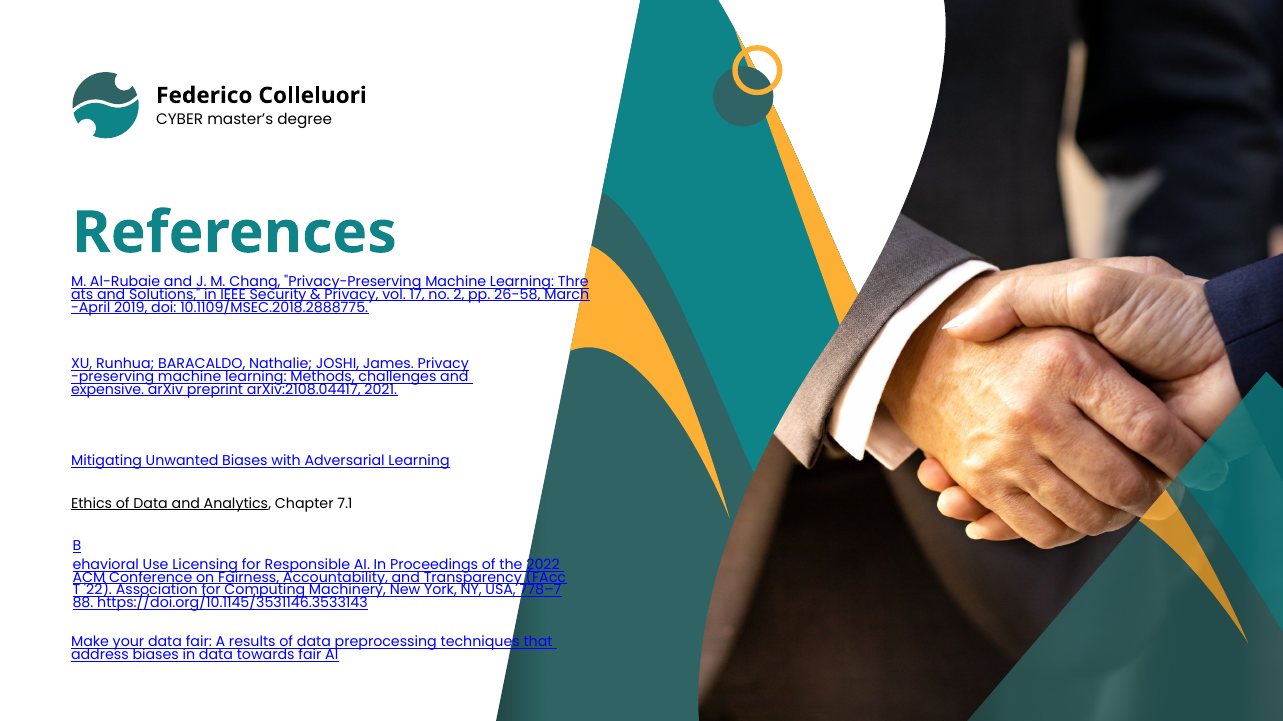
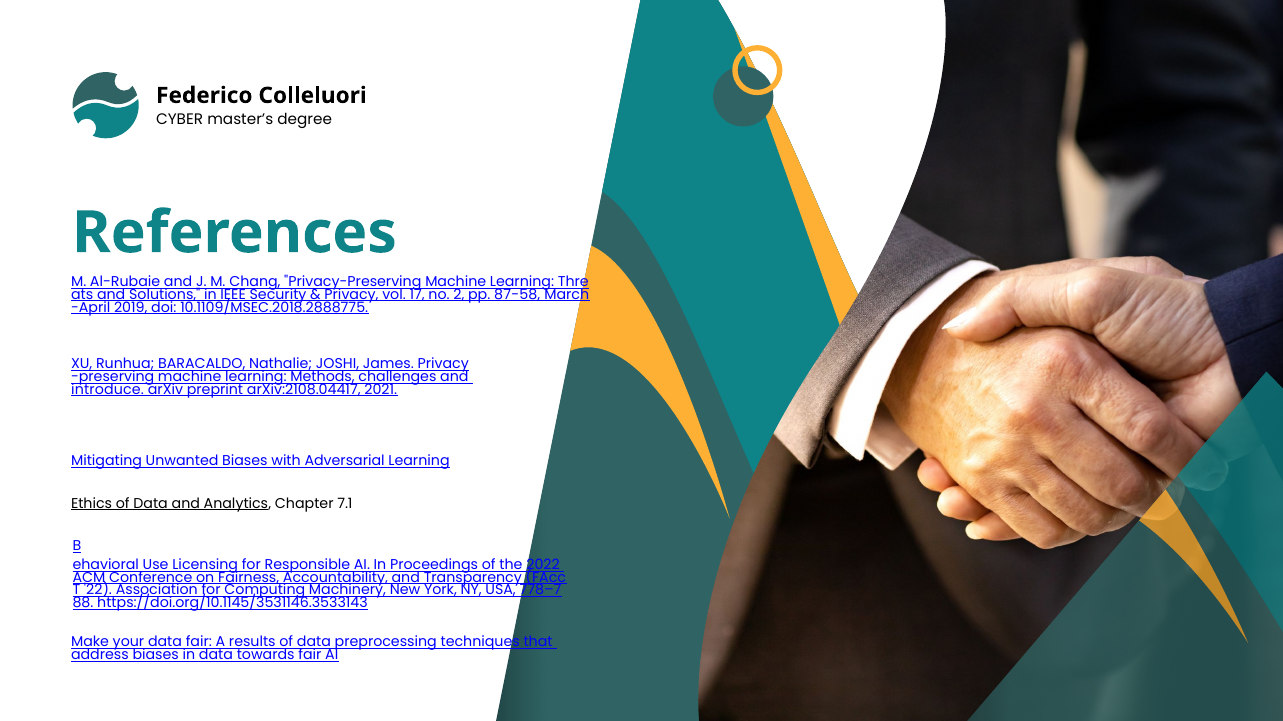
26-58: 26-58 -> 87-58 (517, 295)
expensive: expensive -> introduce (108, 390)
